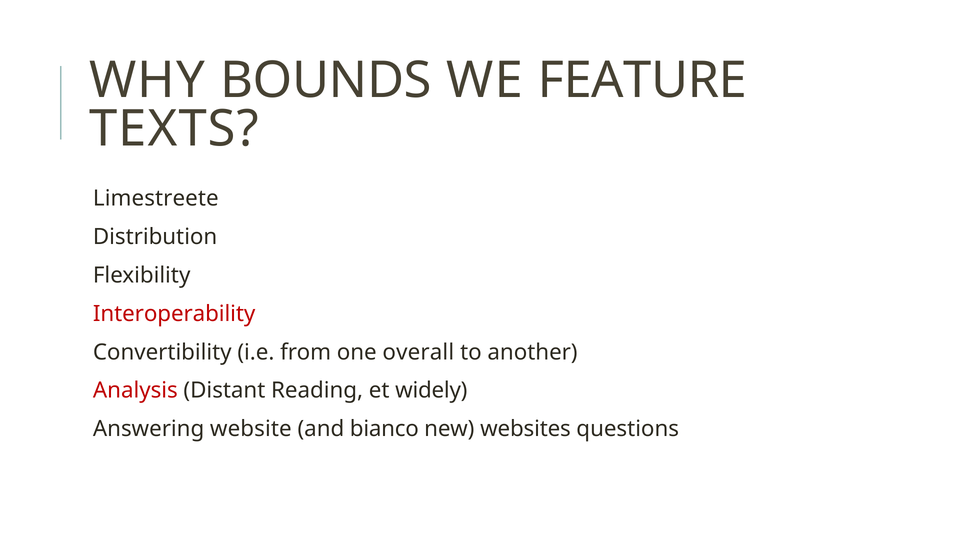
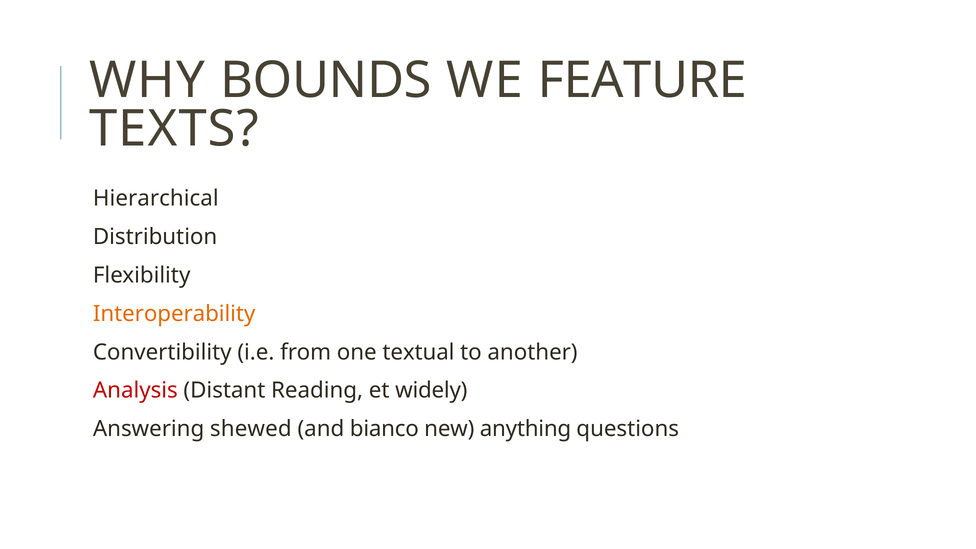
Limestreete: Limestreete -> Hierarchical (156, 199)
Interoperability colour: red -> orange (174, 314)
overall: overall -> textual (418, 352)
website: website -> shewed (251, 429)
websites: websites -> anything (526, 429)
